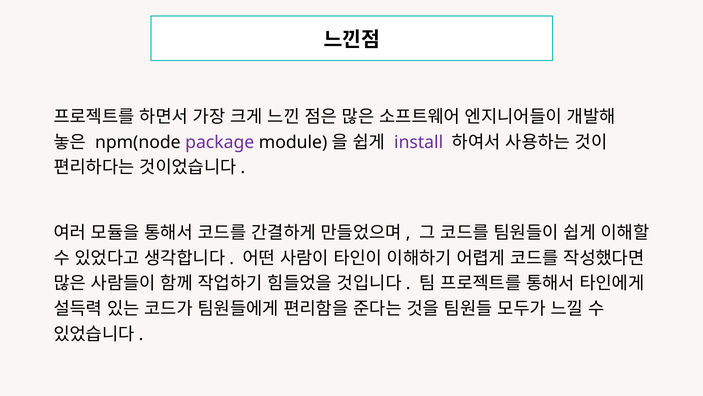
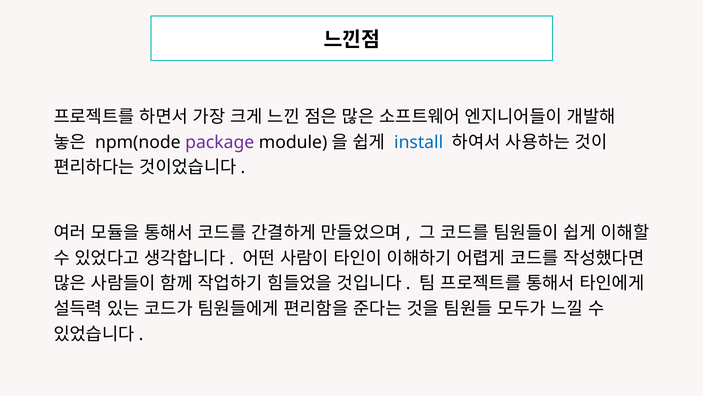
install colour: purple -> blue (419, 142)
